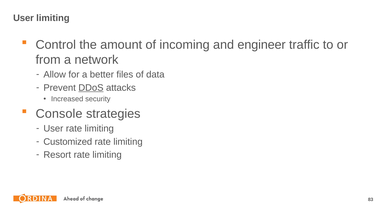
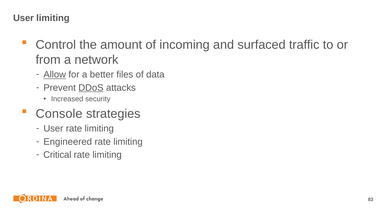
engineer: engineer -> surfaced (262, 45)
Allow underline: none -> present (55, 75)
Customized: Customized -> Engineered (68, 142)
Resort: Resort -> Critical (57, 155)
